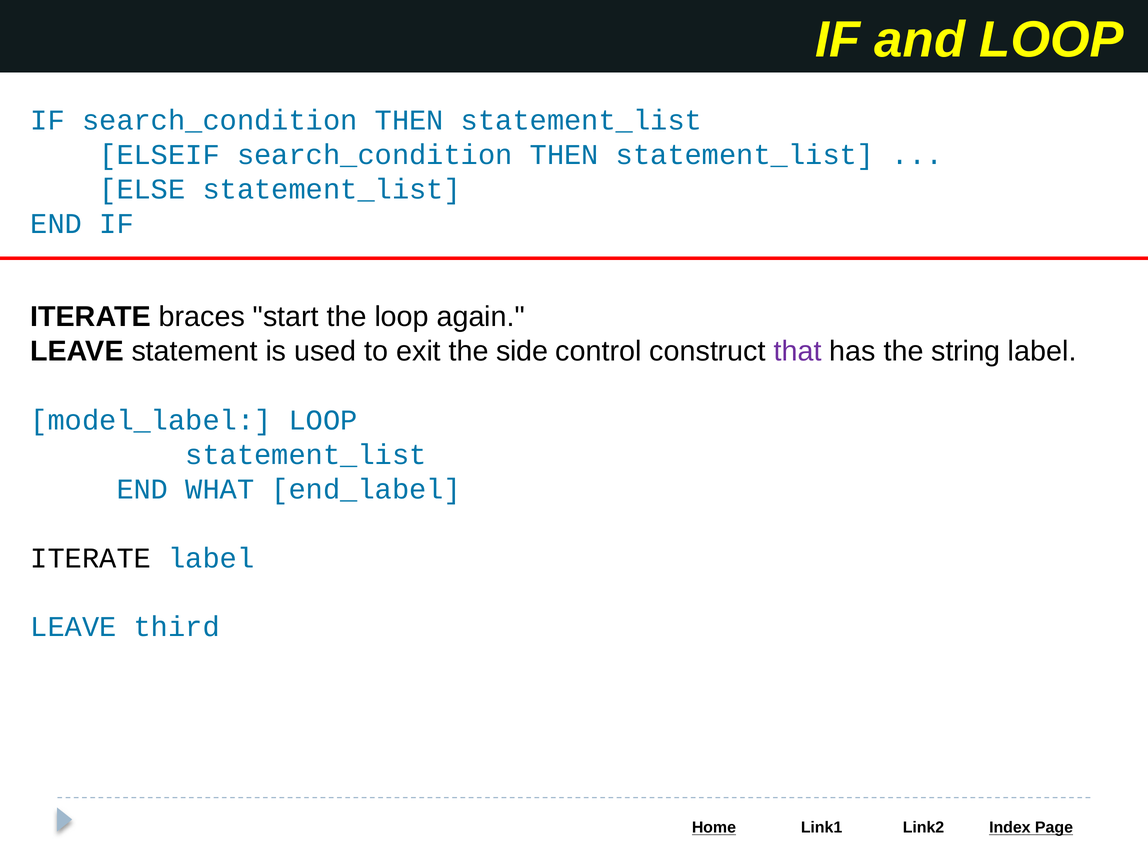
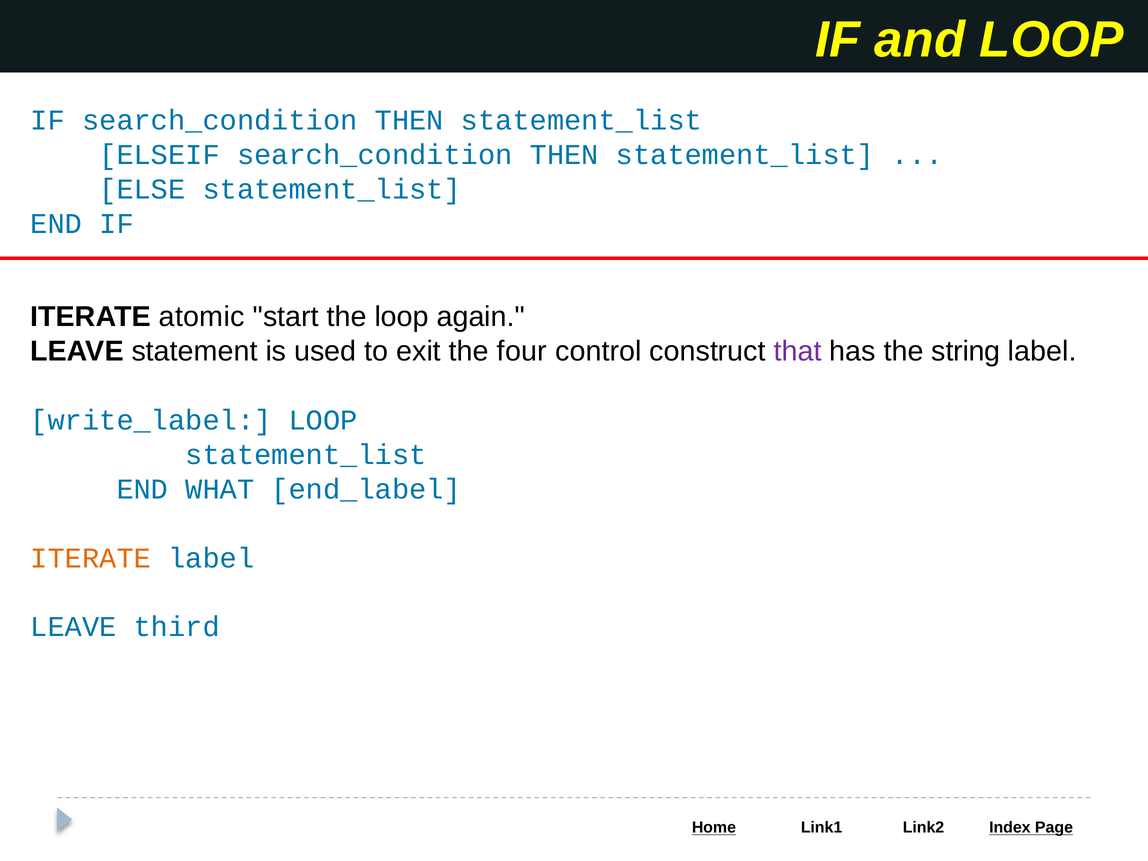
braces: braces -> atomic (202, 317)
side: side -> four (522, 351)
model_label: model_label -> write_label (151, 420)
ITERATE colour: black -> orange (91, 558)
